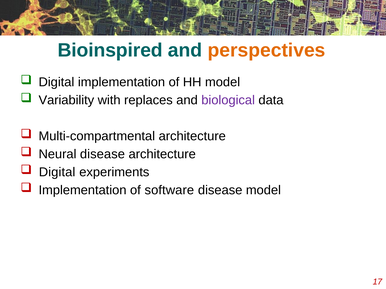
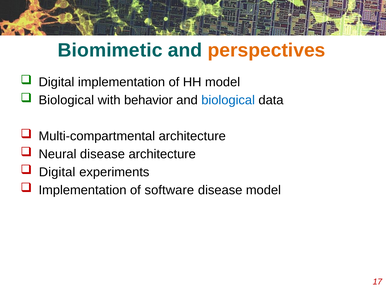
Bioinspired: Bioinspired -> Biomimetic (110, 50)
Variability: Variability -> Biological (66, 100)
replaces: replaces -> behavior (148, 100)
biological colour: purple -> blue (228, 100)
